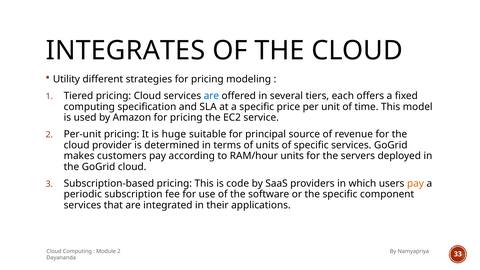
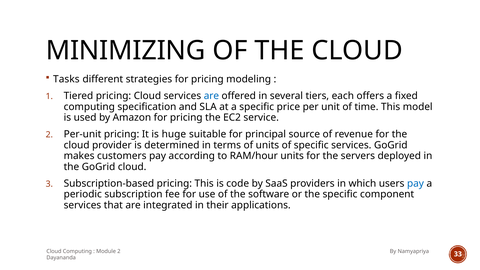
INTEGRATES: INTEGRATES -> MINIMIZING (126, 51)
Utility: Utility -> Tasks (66, 79)
pay colour: orange -> blue (415, 184)
